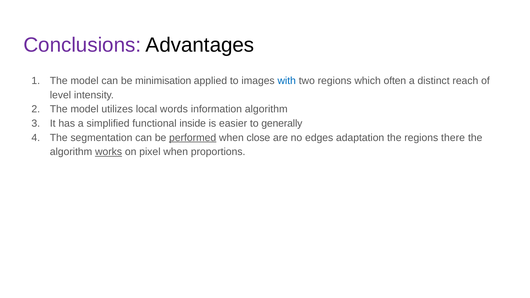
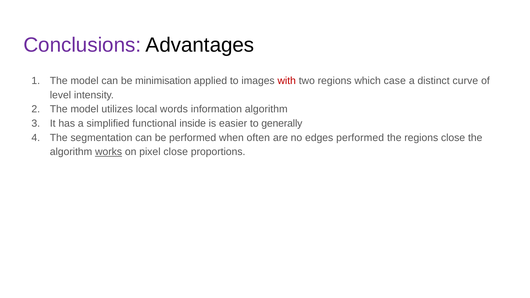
with colour: blue -> red (287, 81)
often: often -> case (395, 81)
reach: reach -> curve (465, 81)
performed underline: present -> none (193, 138)
close: close -> often (258, 138)
edges adaptation: adaptation -> performed (360, 138)
regions there: there -> close (453, 138)
pixel when: when -> close (176, 152)
